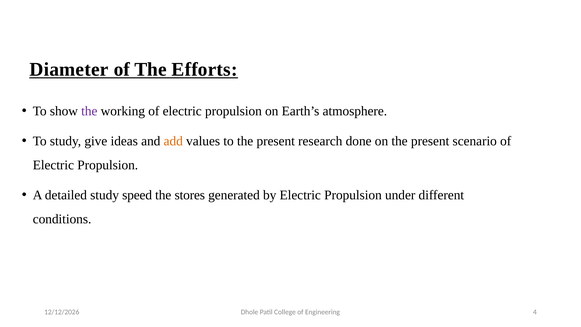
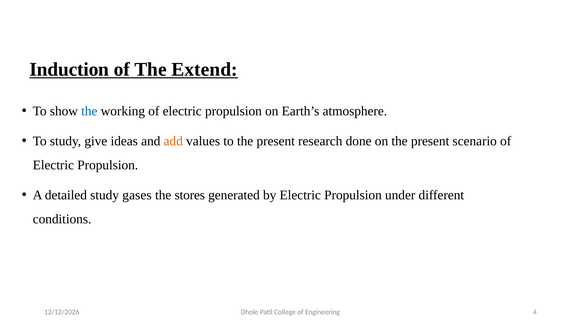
Diameter: Diameter -> Induction (69, 69)
Efforts: Efforts -> Extend (205, 69)
the colour: purple -> blue (89, 111)
speed: speed -> gases (137, 195)
